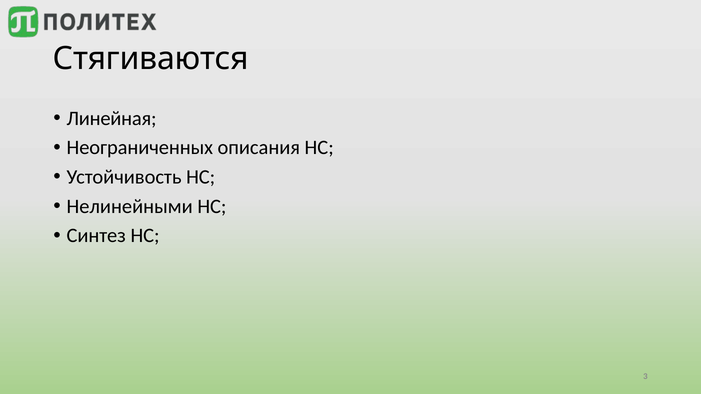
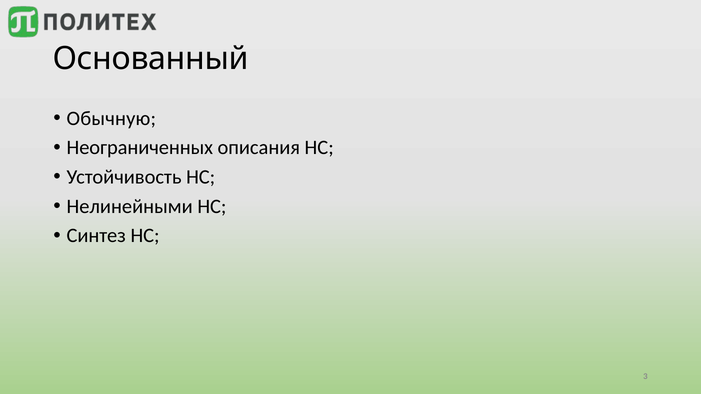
Стягиваются: Стягиваются -> Основанный (151, 59)
Линейная: Линейная -> Обычную (111, 118)
